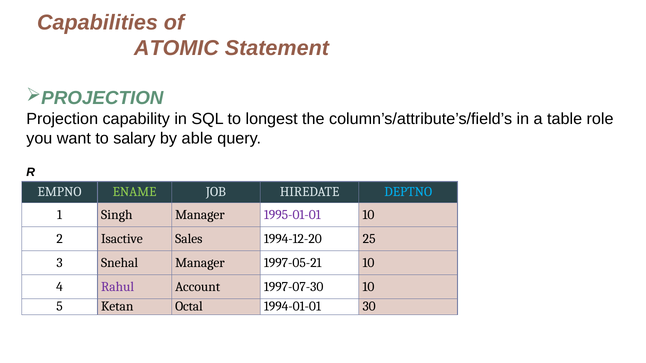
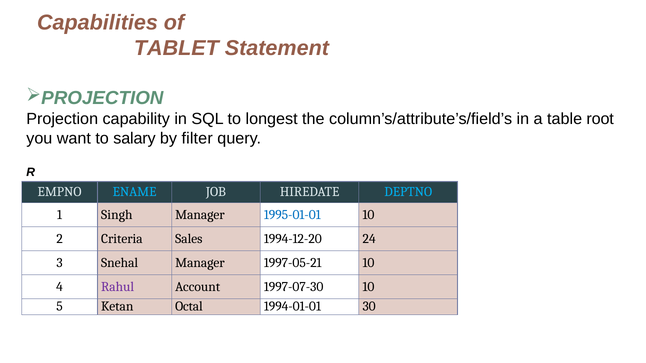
ATOMIC: ATOMIC -> TABLET (176, 48)
role: role -> root (600, 119)
able: able -> filter (197, 138)
ENAME colour: light green -> light blue (135, 192)
1995-01-01 colour: purple -> blue (292, 215)
Isactive: Isactive -> Criteria (122, 239)
25: 25 -> 24 (369, 239)
